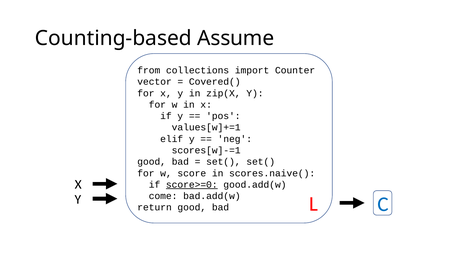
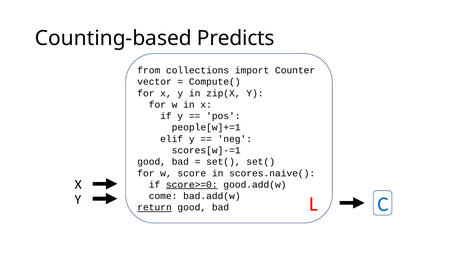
Assume: Assume -> Predicts (236, 38)
Covered(: Covered( -> Compute( (215, 82)
values[w]+=1: values[w]+=1 -> people[w]+=1 (206, 128)
return underline: none -> present (155, 208)
